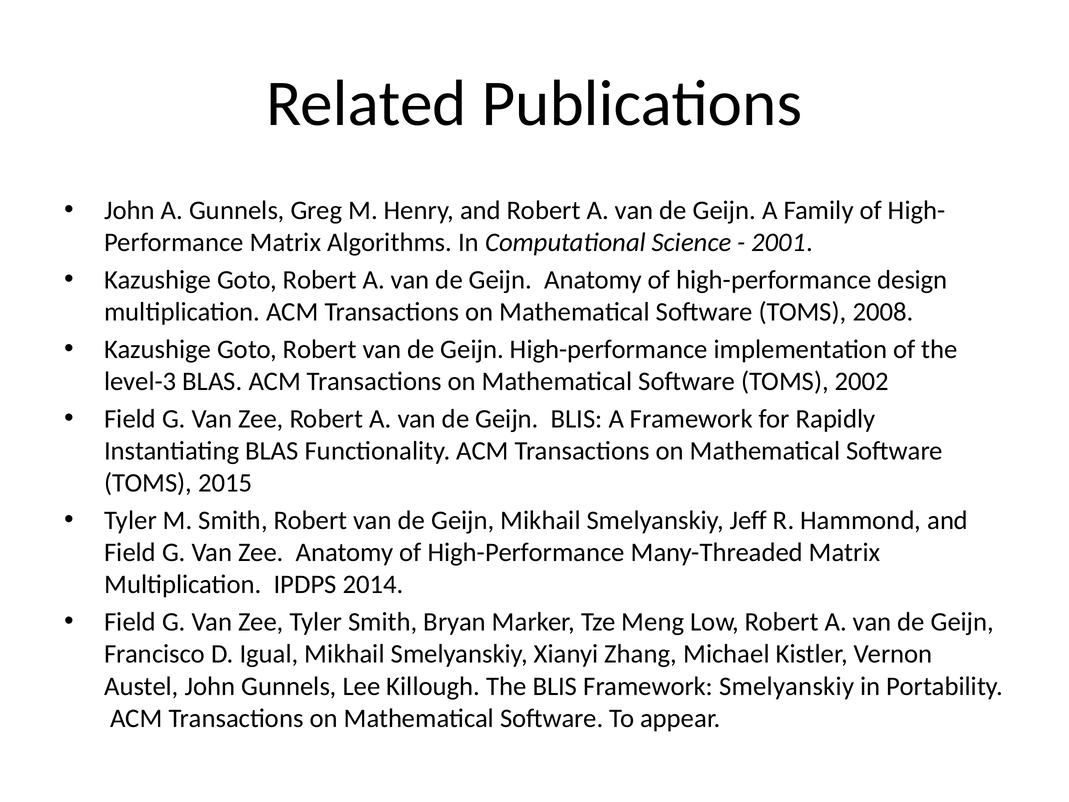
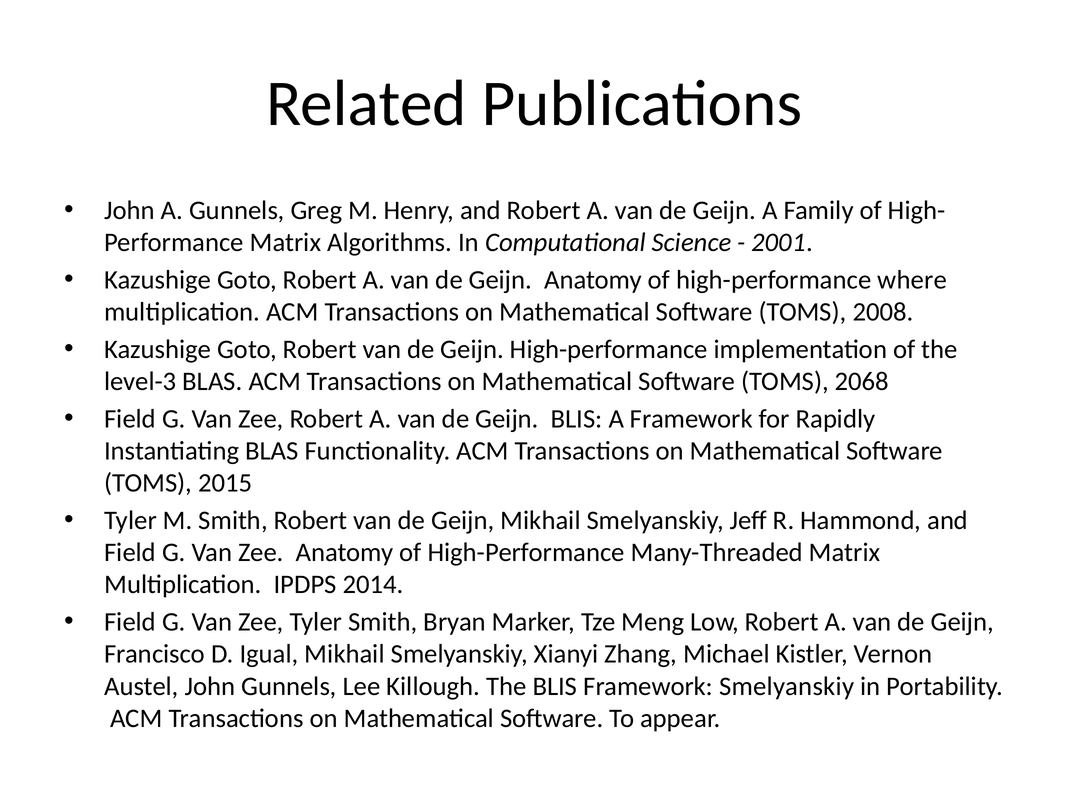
design: design -> where (912, 280)
2002: 2002 -> 2068 (862, 381)
